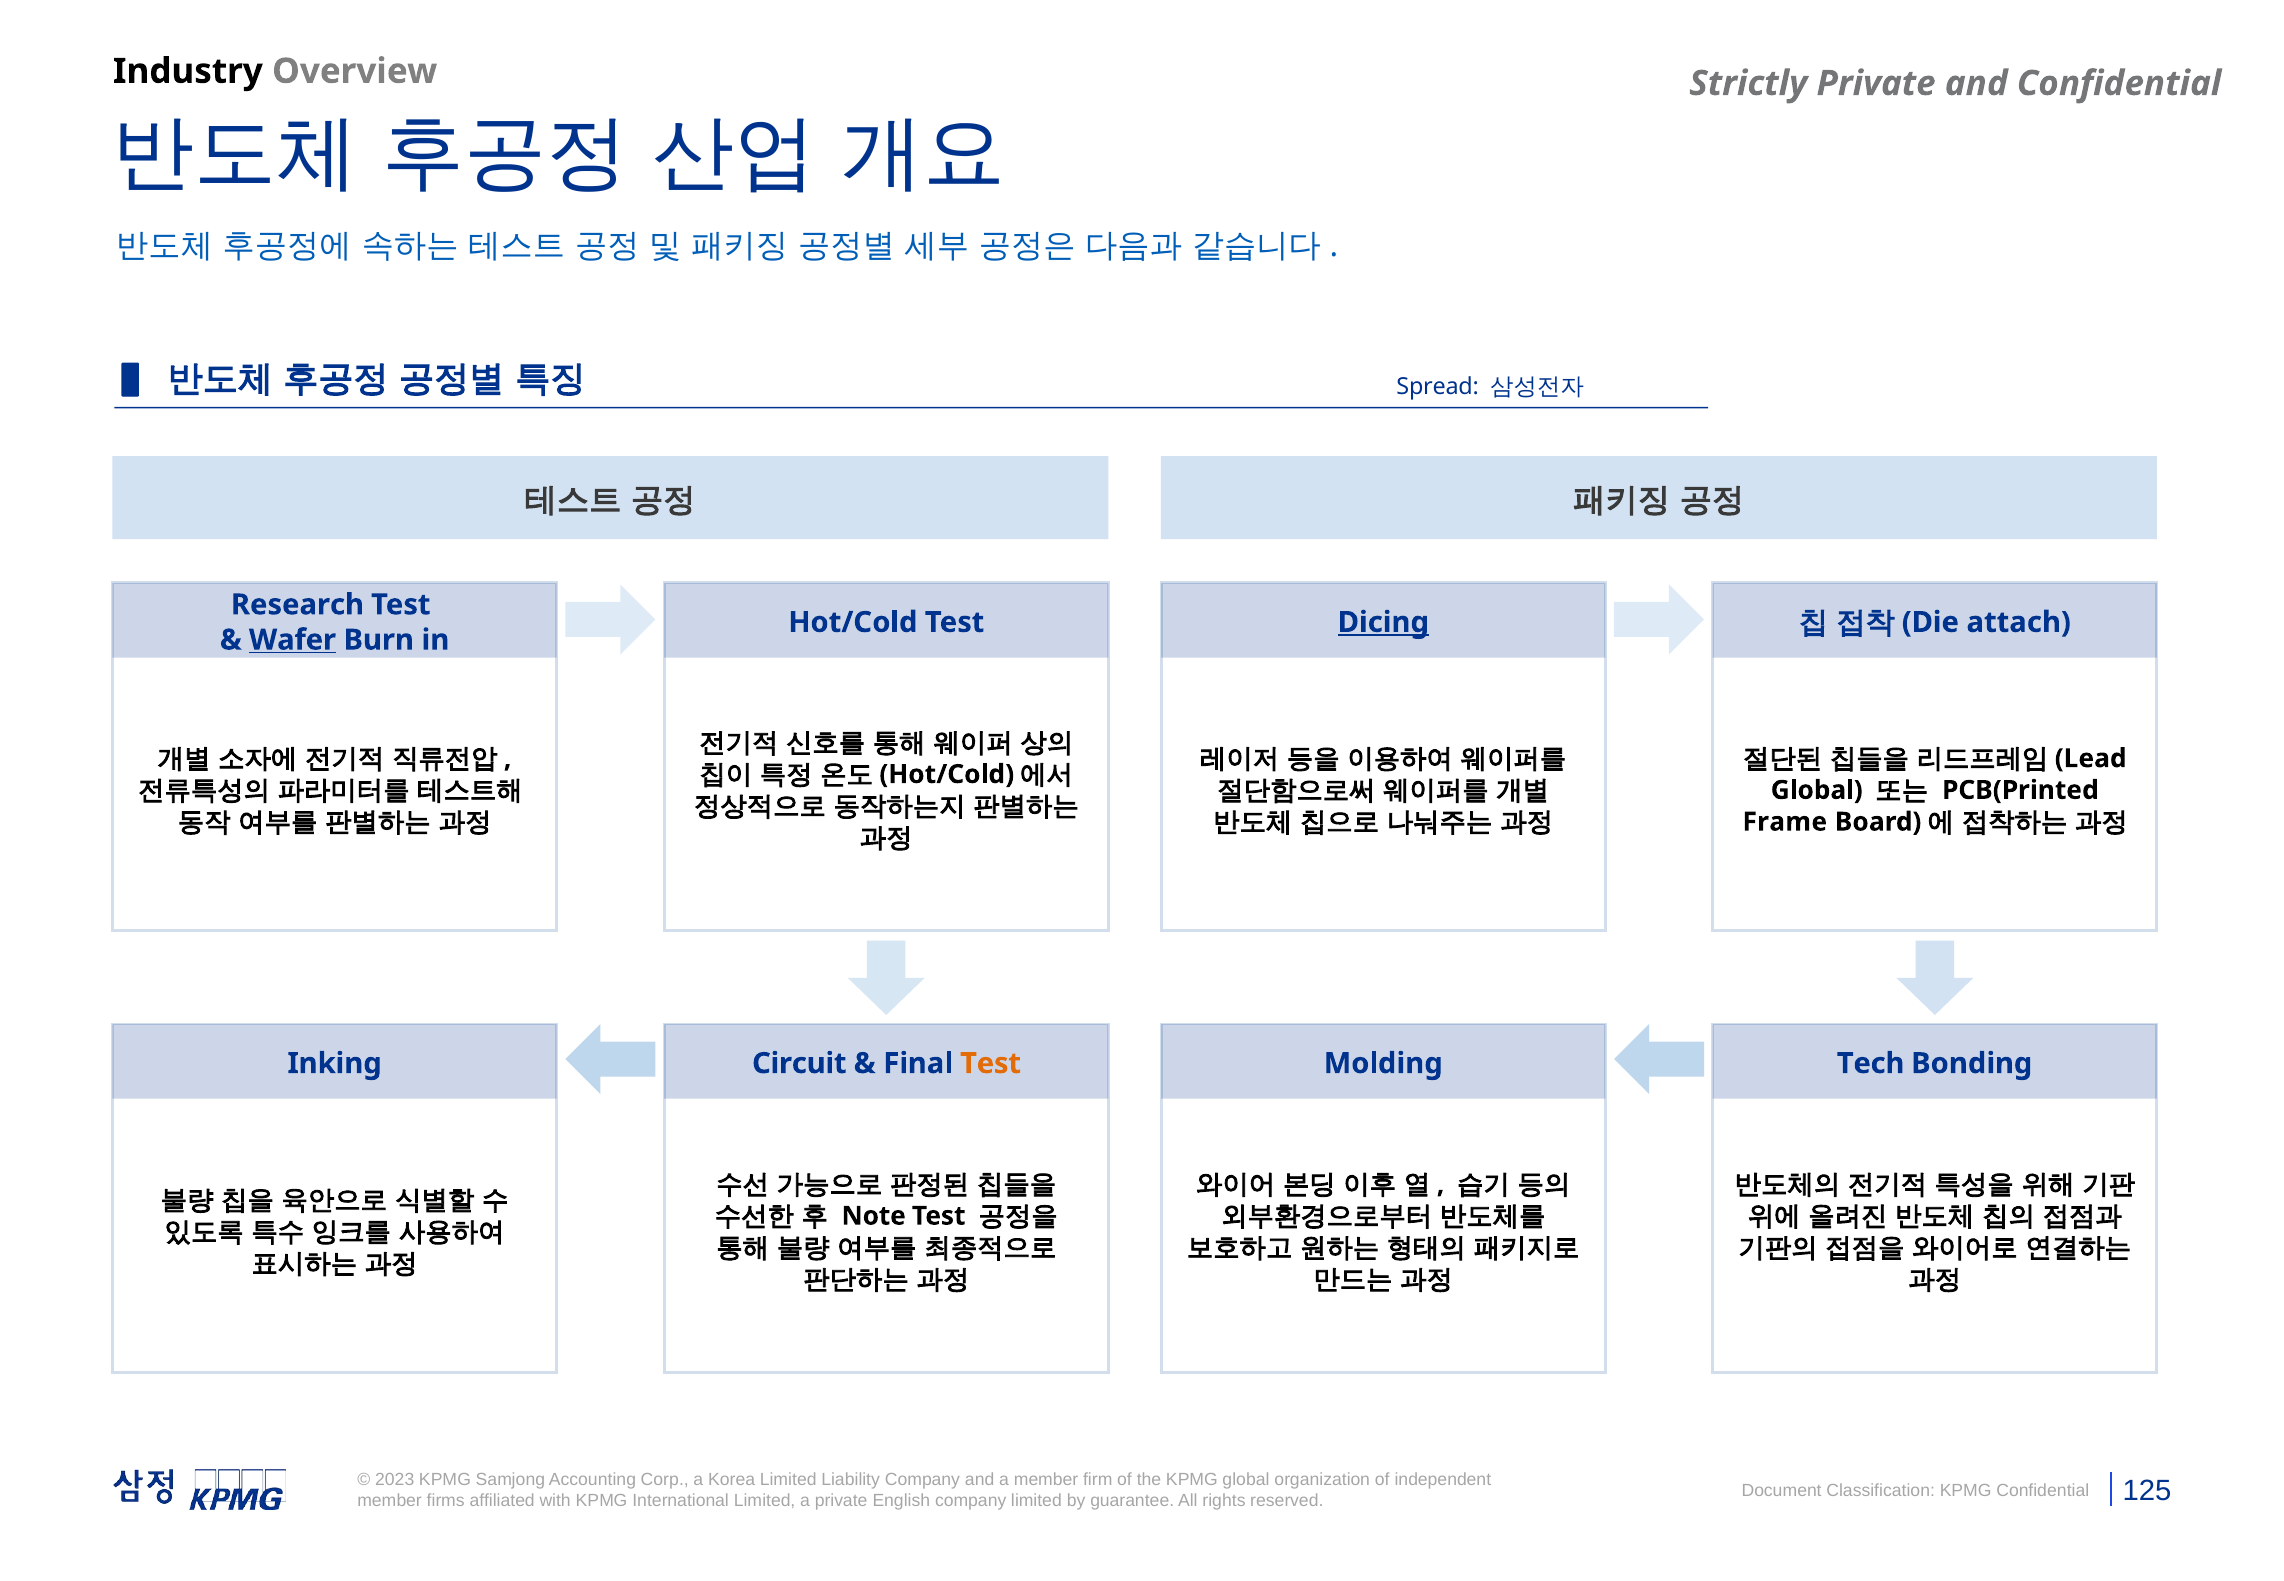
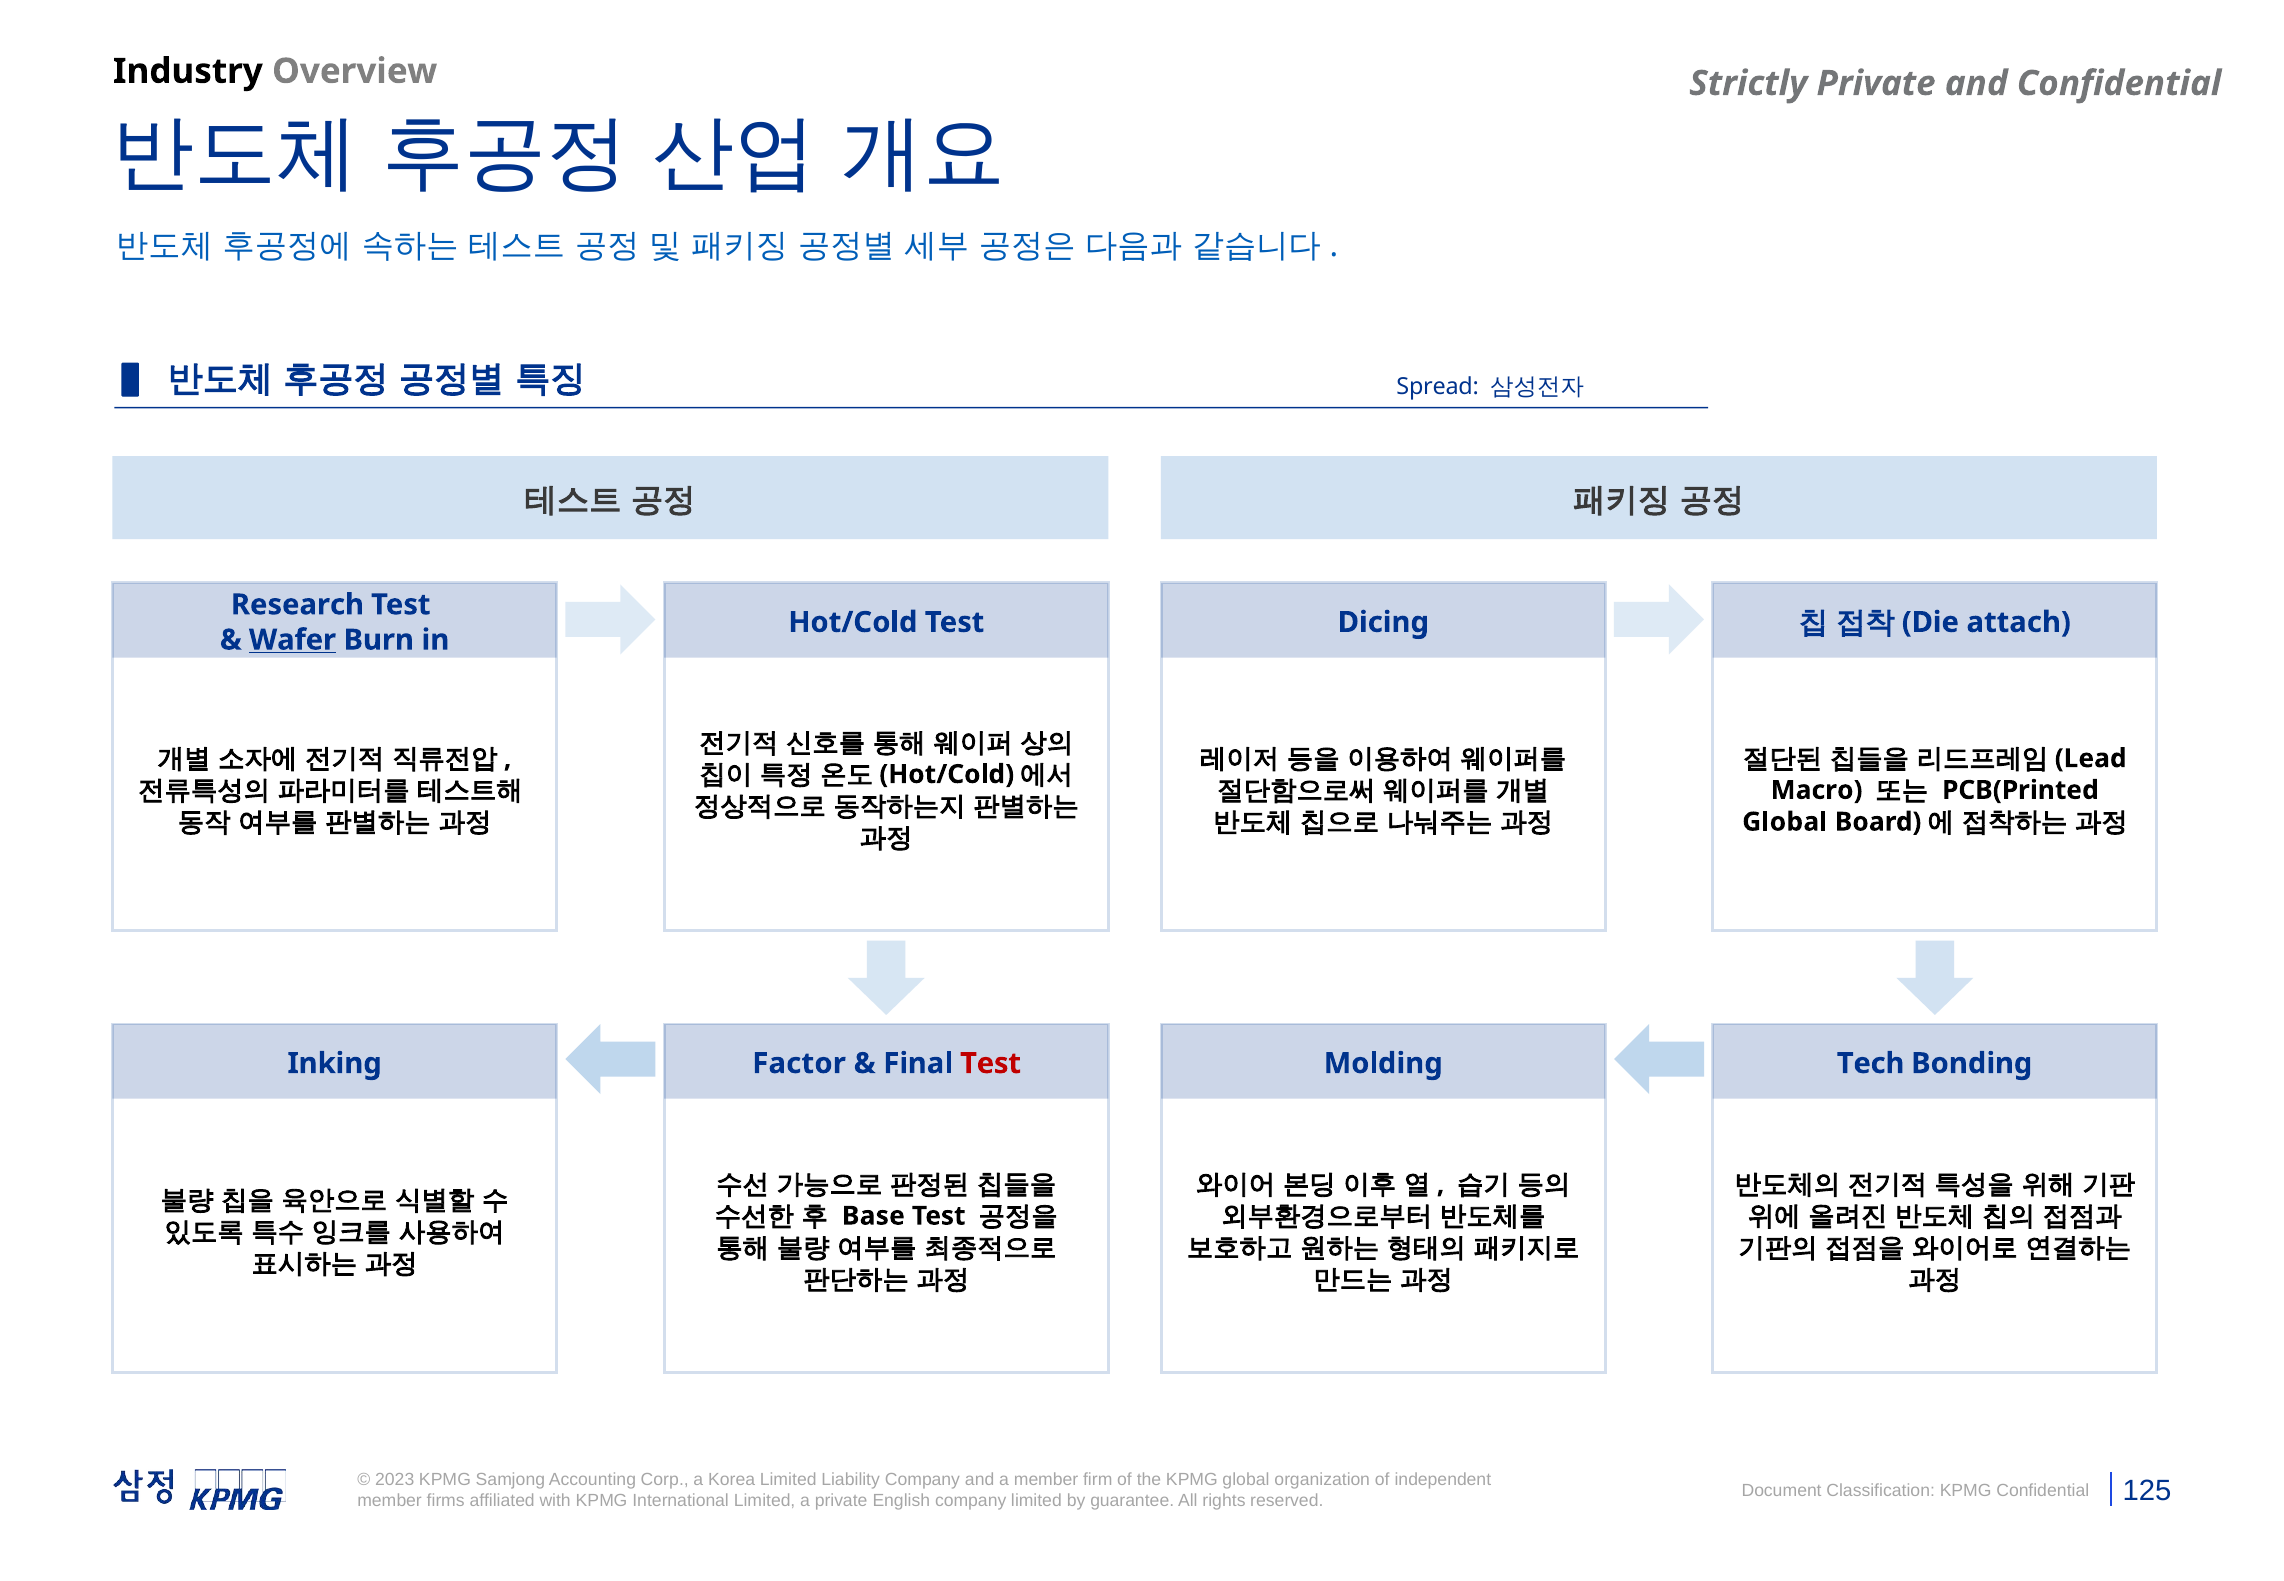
Dicing underline: present -> none (1383, 622)
Global: Global -> Macro (1817, 790)
Frame: Frame -> Global (1785, 822)
Circuit: Circuit -> Factor (799, 1064)
Test colour: orange -> red (991, 1064)
Note: Note -> Base (873, 1216)
